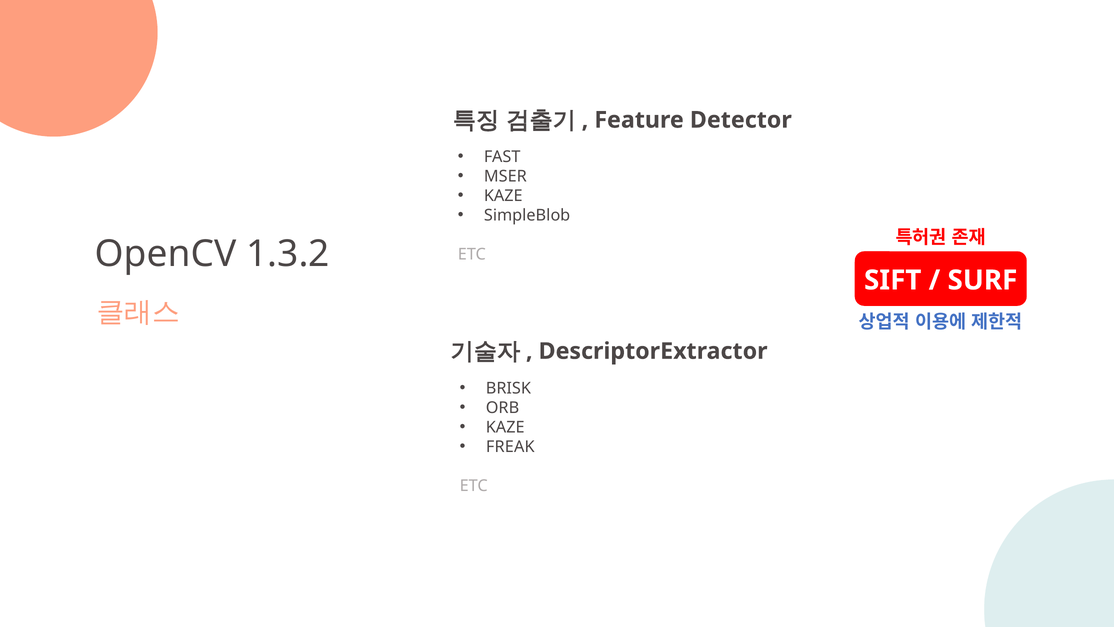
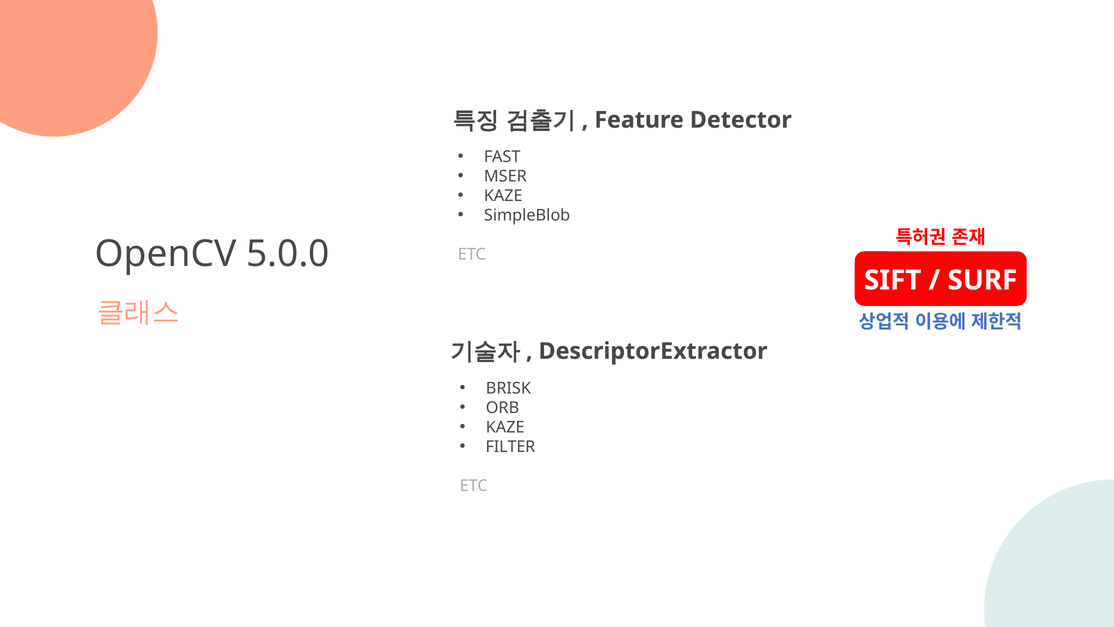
1.3.2: 1.3.2 -> 5.0.0 (288, 254)
FREAK: FREAK -> FILTER (510, 446)
